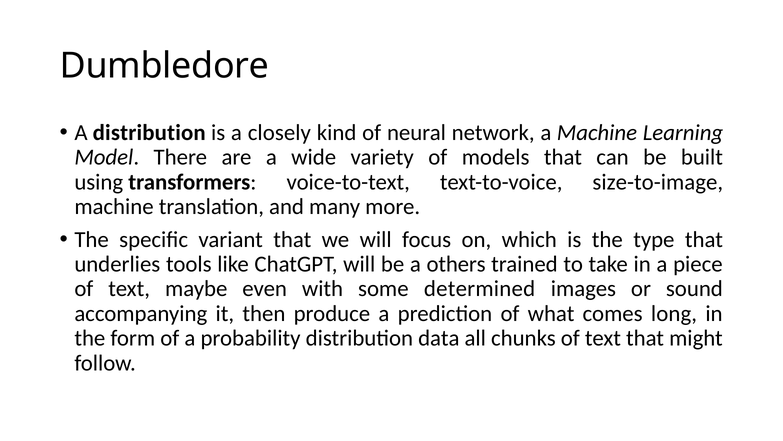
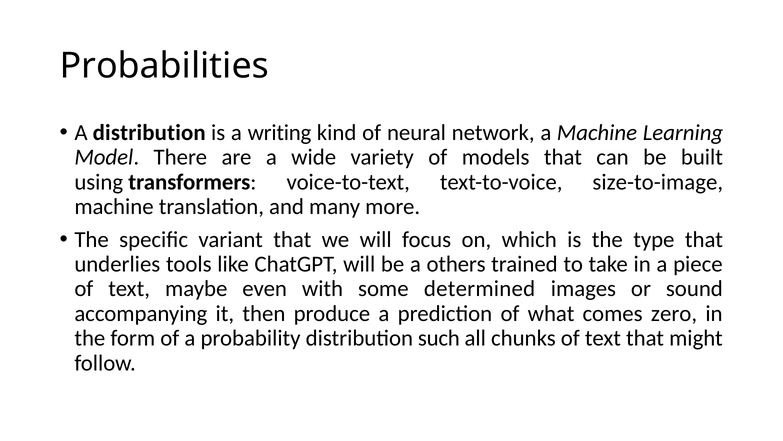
Dumbledore: Dumbledore -> Probabilities (164, 66)
closely: closely -> writing (280, 132)
long: long -> zero (674, 313)
data: data -> such (439, 338)
